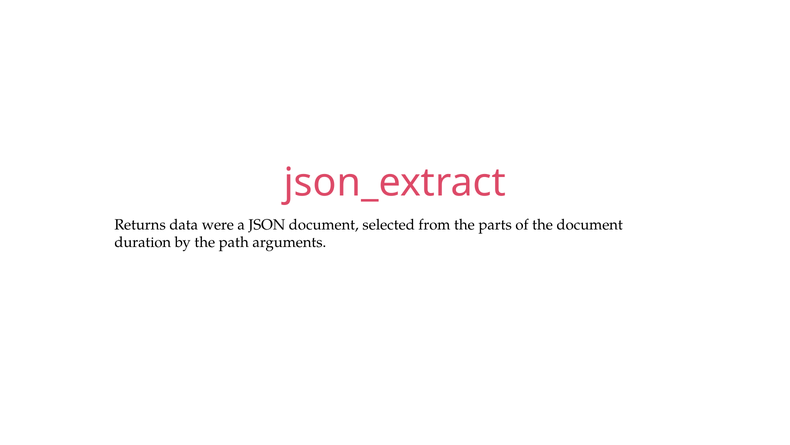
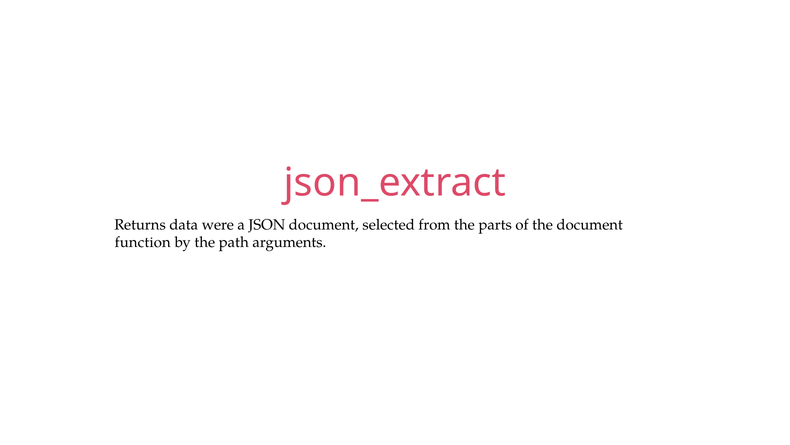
duration: duration -> function (143, 242)
